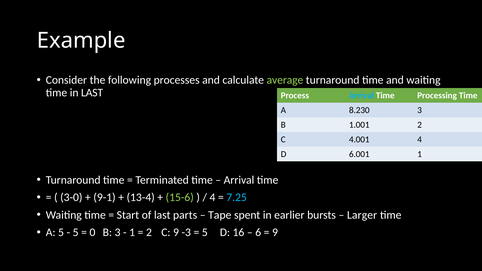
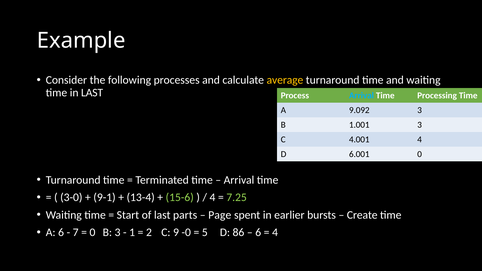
average colour: light green -> yellow (285, 80)
8.230: 8.230 -> 9.092 (359, 110)
1.001 2: 2 -> 3 (420, 125)
6.001 1: 1 -> 0 (420, 154)
7.25 colour: light blue -> light green (237, 198)
Tape: Tape -> Page (220, 215)
Larger: Larger -> Create (362, 215)
A 5: 5 -> 6 (61, 232)
5: 5 -> 7 (76, 232)
-3: -3 -> -0 (186, 232)
16: 16 -> 86 (238, 232)
9: 9 -> 4 (275, 232)
